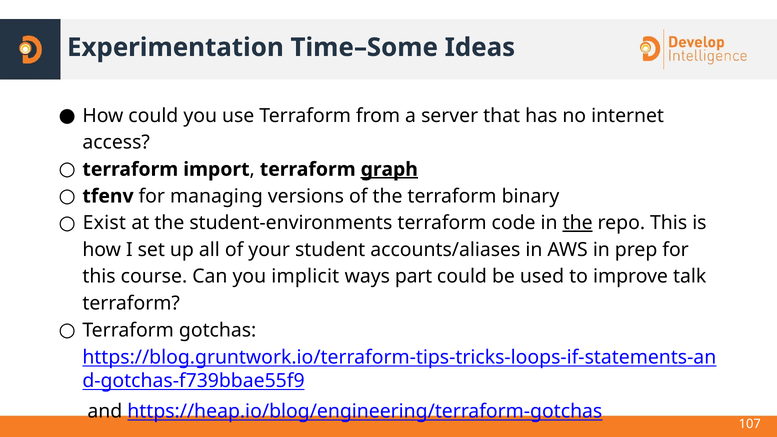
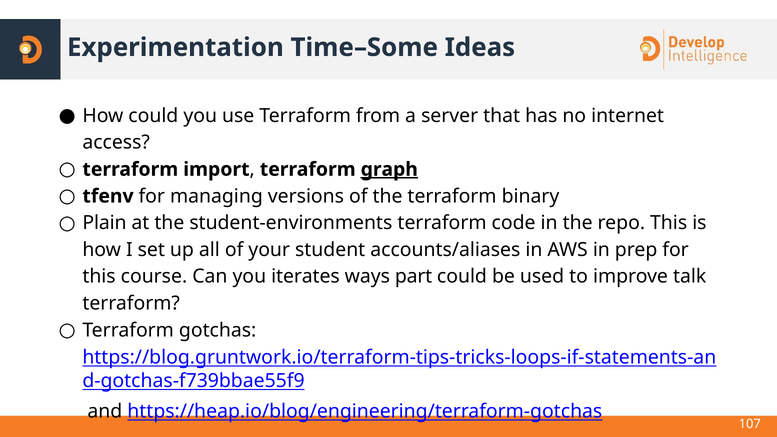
Exist: Exist -> Plain (104, 223)
the underline: present -> none (578, 223)
implicit: implicit -> iterates (305, 277)
